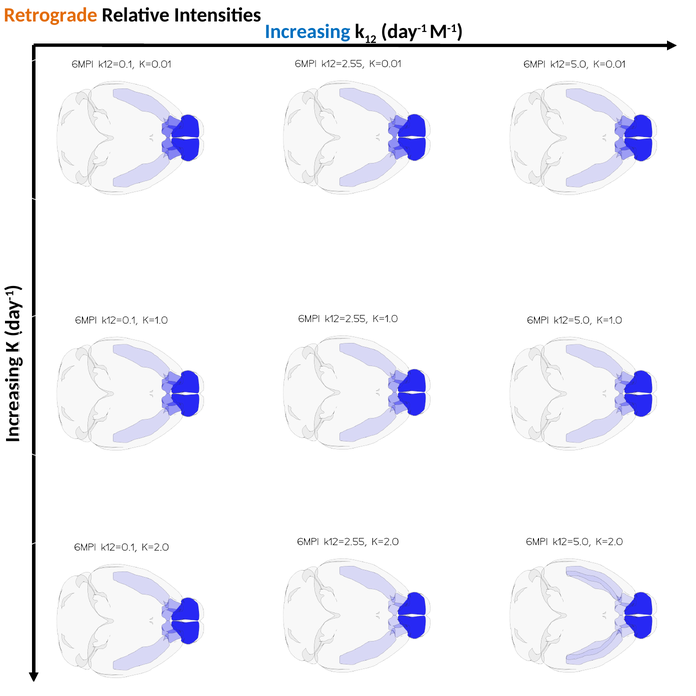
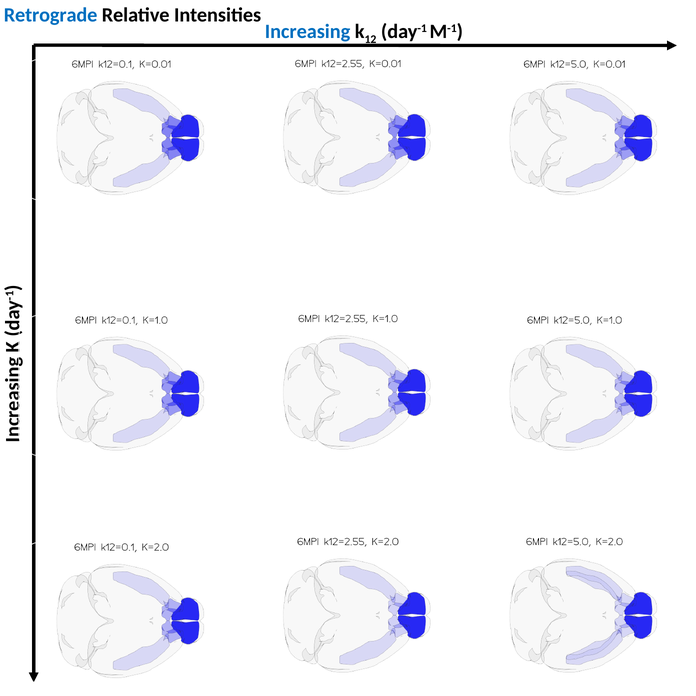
Retrograde colour: orange -> blue (51, 15)
